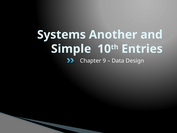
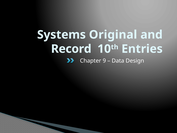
Another: Another -> Original (113, 35)
Simple: Simple -> Record (71, 49)
